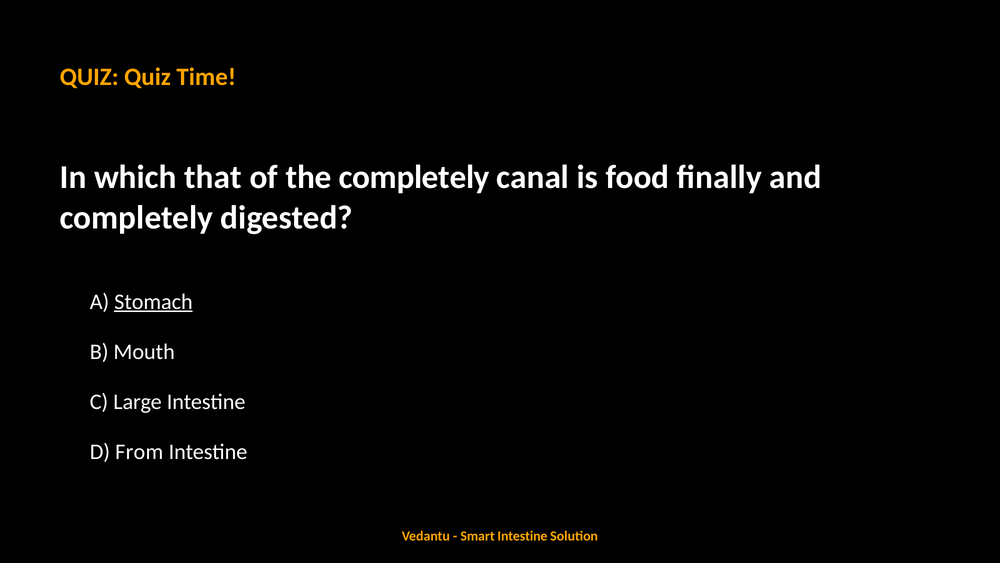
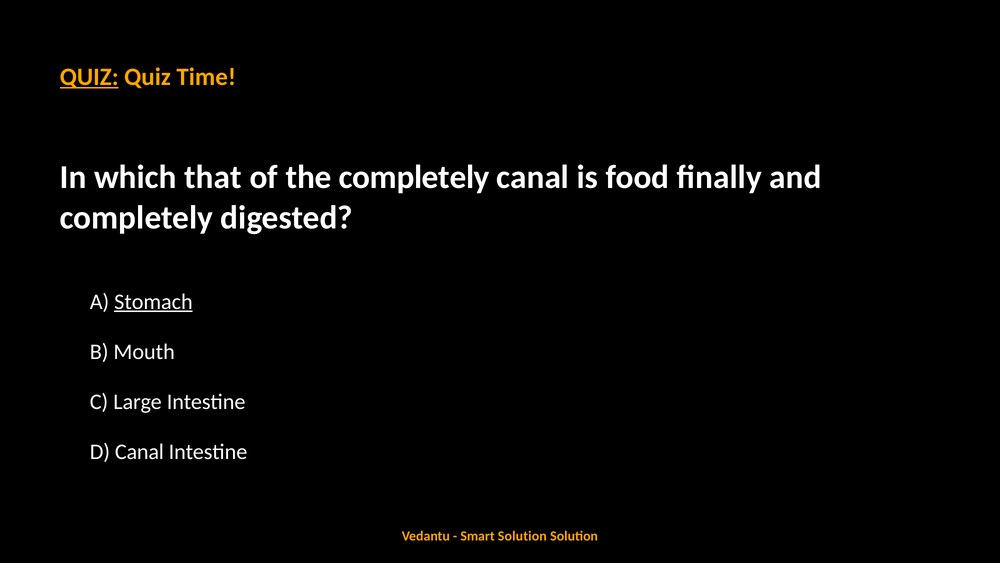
QUIZ underline: none -> present (89, 77)
D From: From -> Canal (139, 451)
Smart Intestine: Intestine -> Solution (522, 536)
